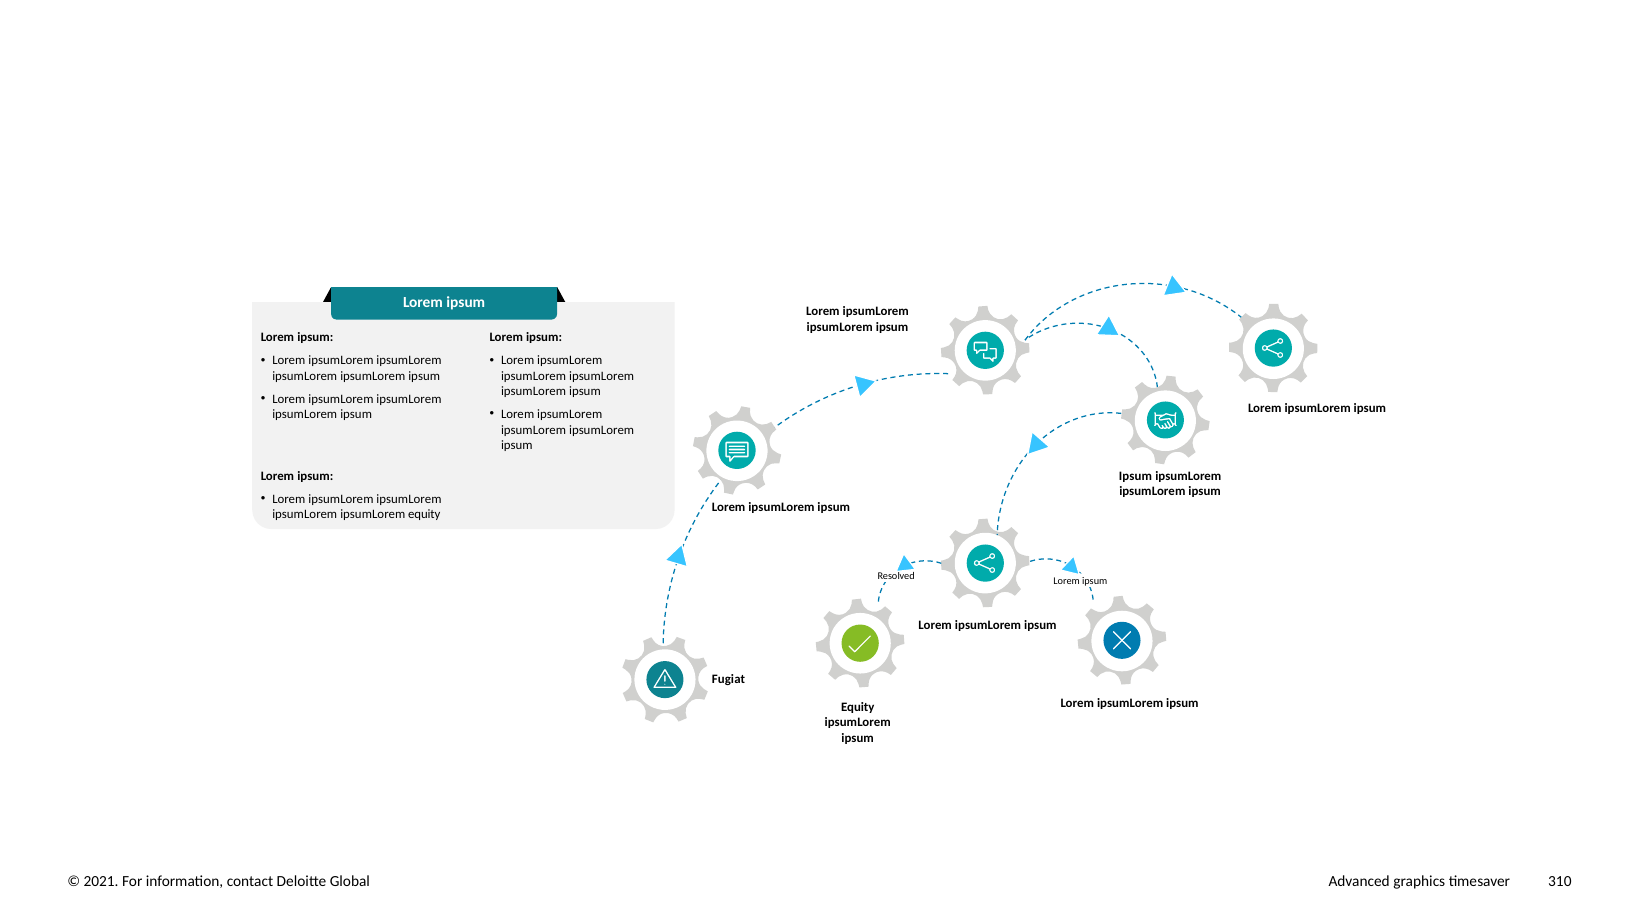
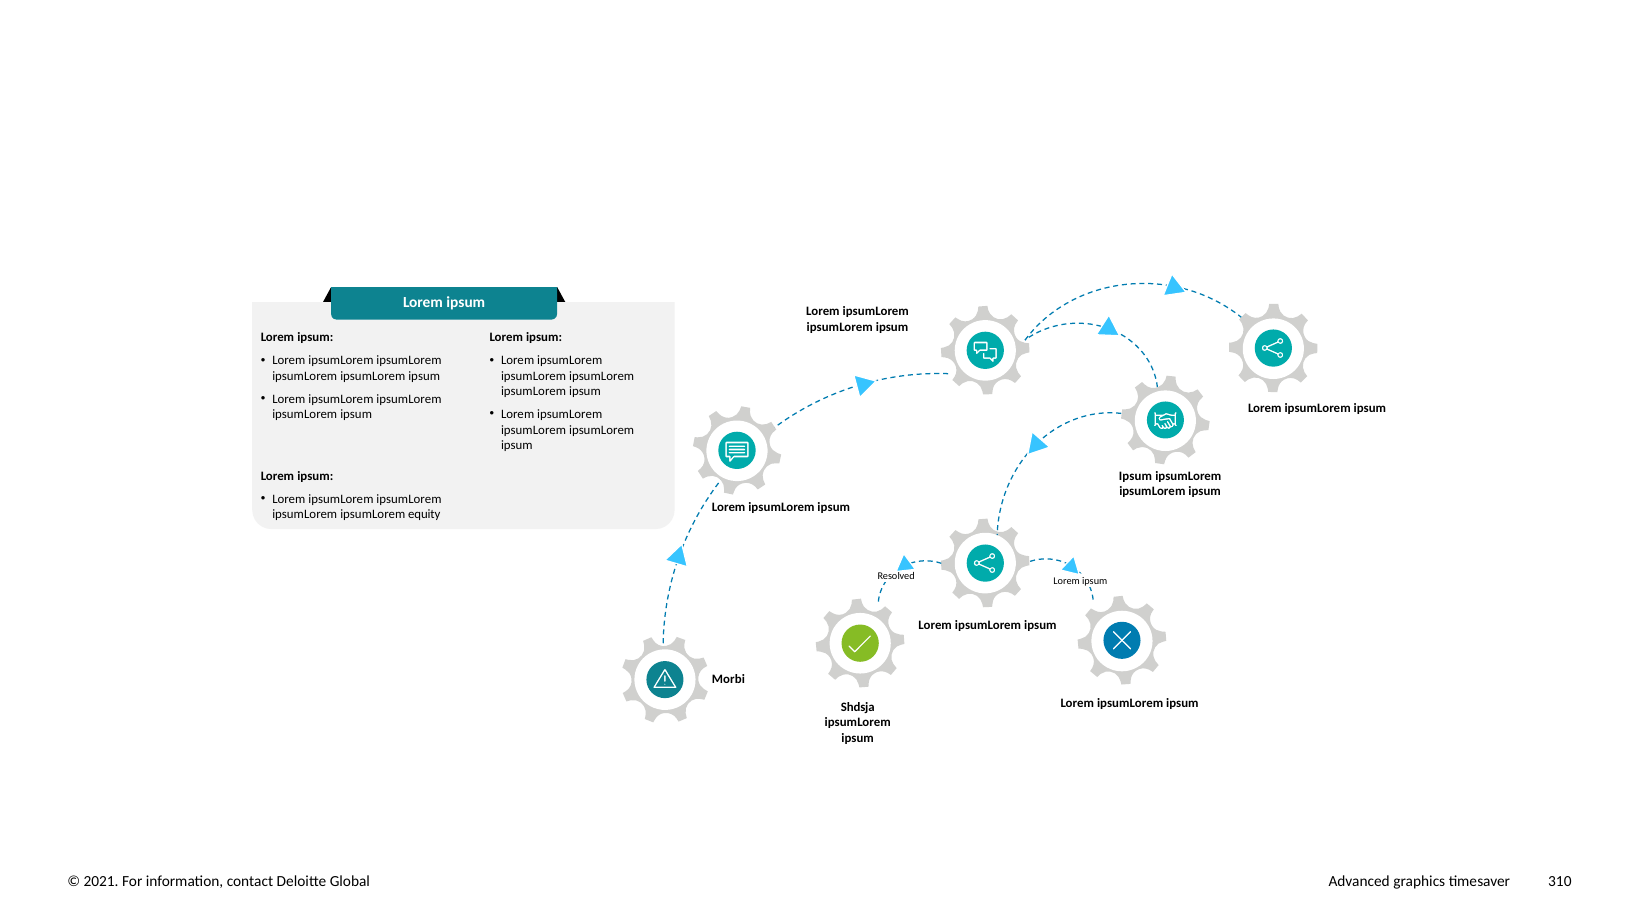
Fugiat: Fugiat -> Morbi (728, 679)
Equity: Equity -> Shdsja (858, 707)
